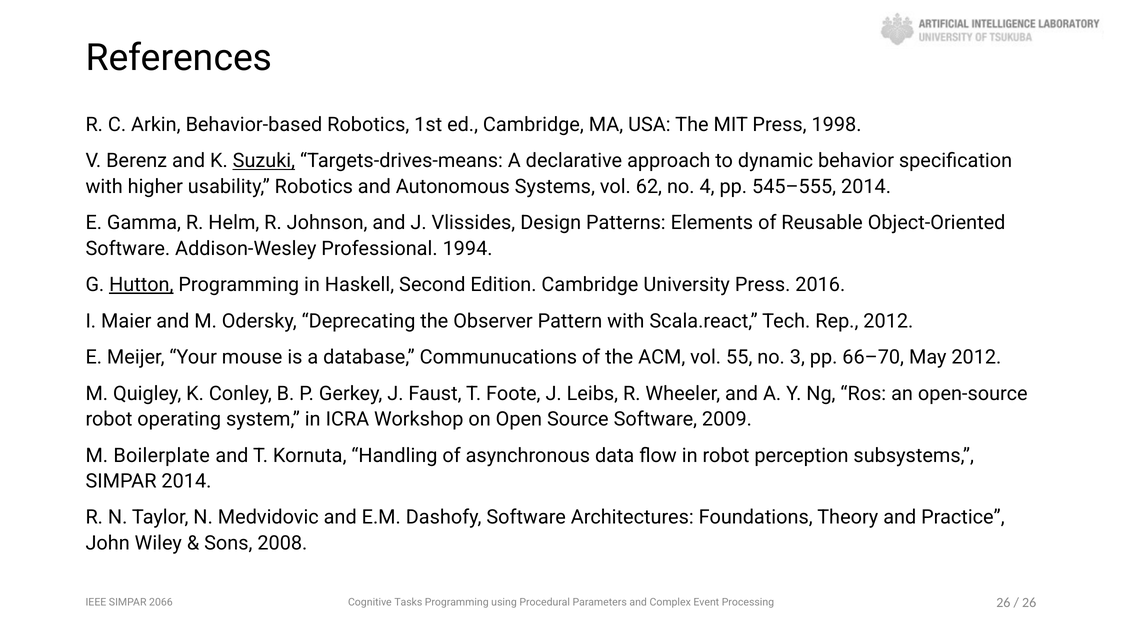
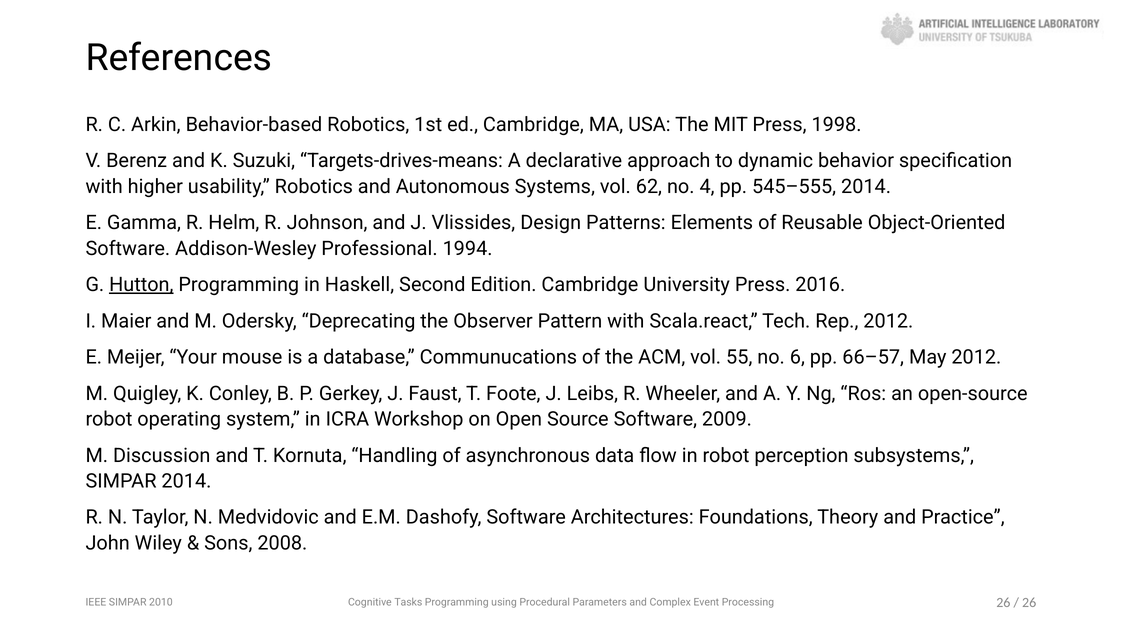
Suzuki underline: present -> none (264, 161)
3: 3 -> 6 (797, 357)
66–70: 66–70 -> 66–57 (873, 357)
Boilerplate: Boilerplate -> Discussion (162, 456)
2066: 2066 -> 2010 (161, 602)
